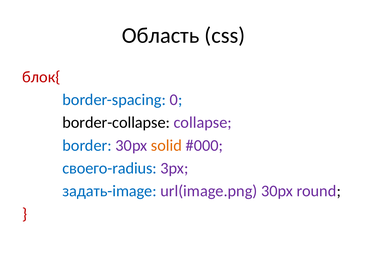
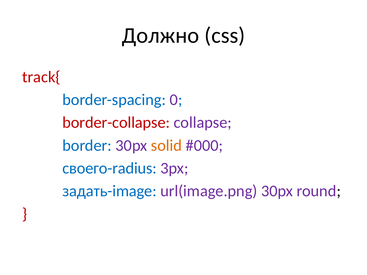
Область: Область -> Должно (161, 36)
блок{: блок{ -> track{ (41, 77)
border-collapse colour: black -> red (116, 123)
